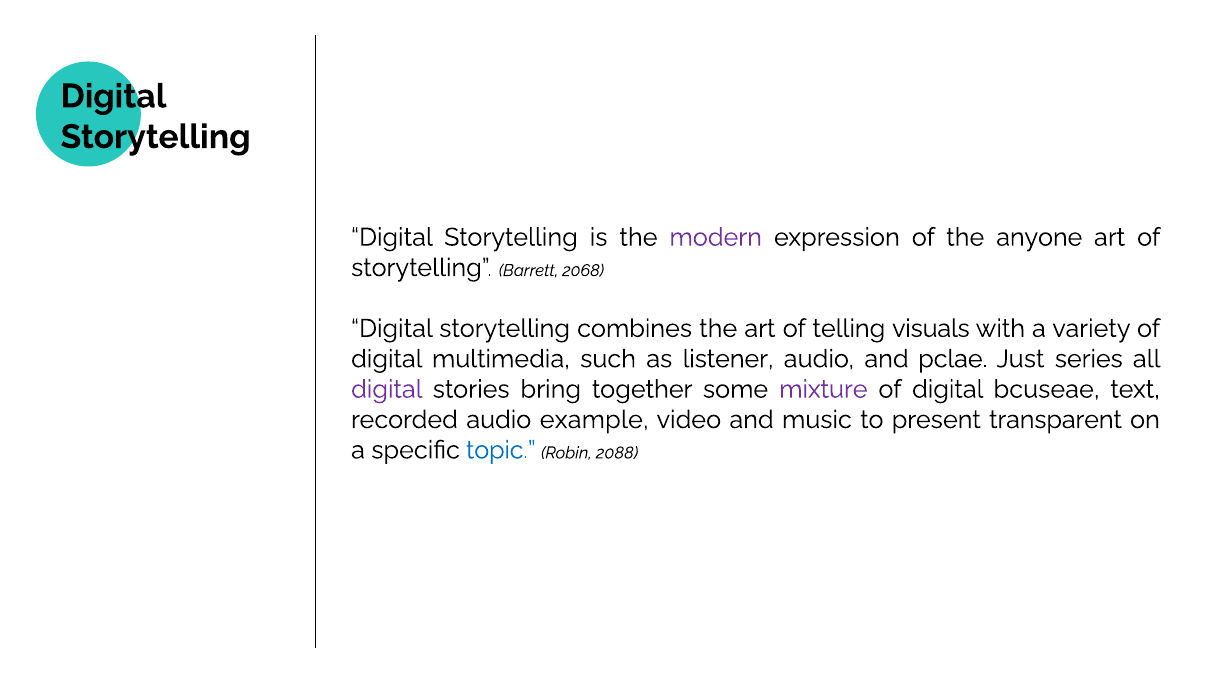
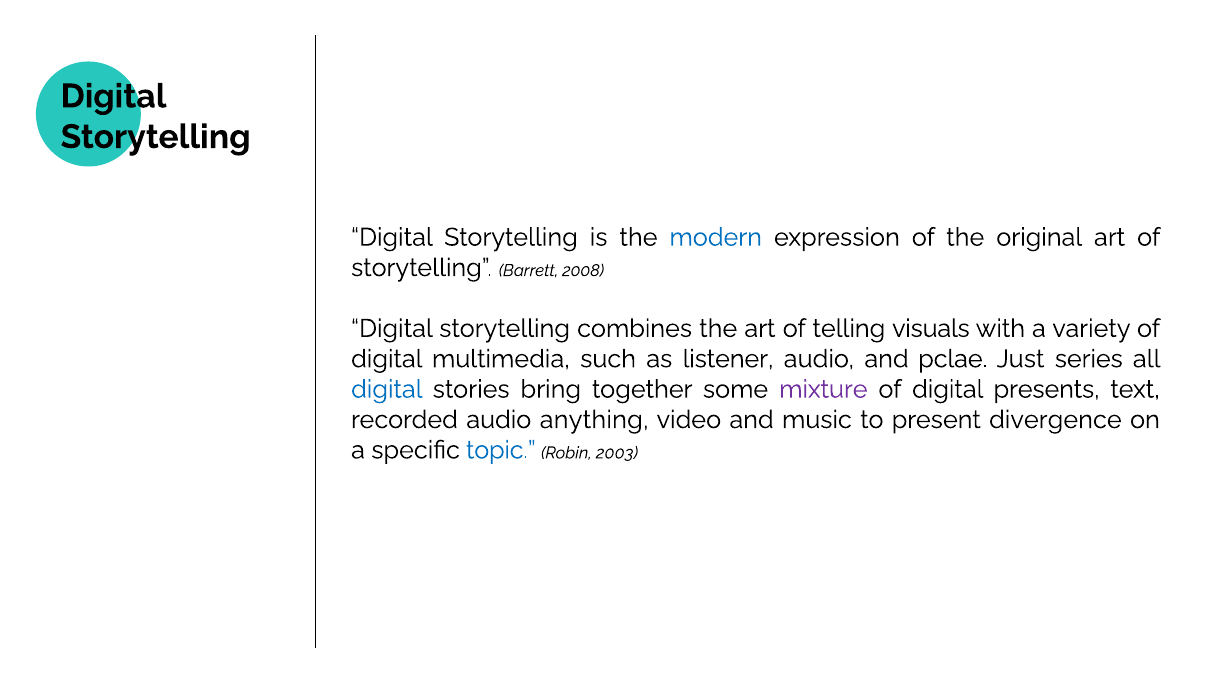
modern colour: purple -> blue (716, 237)
anyone: anyone -> original (1039, 237)
2068: 2068 -> 2008 (583, 270)
digital colour: purple -> blue (387, 389)
bcuseae: bcuseae -> presents (1047, 389)
example: example -> anything (594, 419)
transparent: transparent -> divergence (1055, 419)
2088: 2088 -> 2003 (617, 453)
